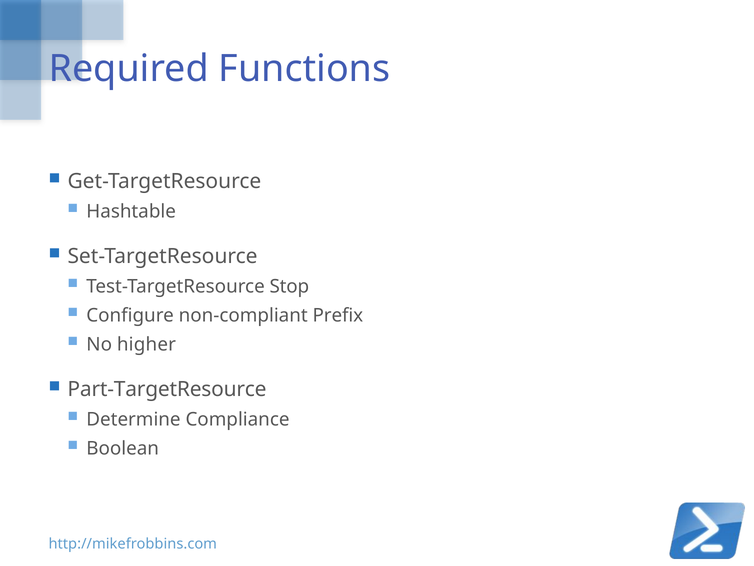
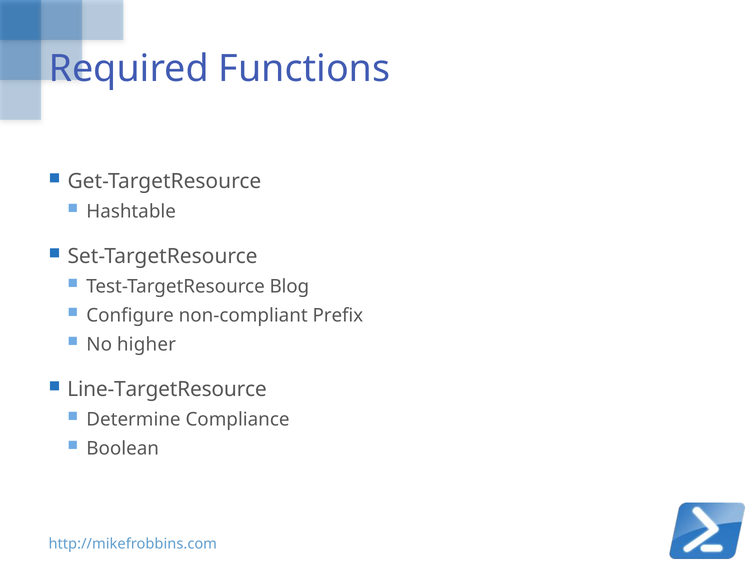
Stop: Stop -> Blog (289, 286)
Part-TargetResource: Part-TargetResource -> Line-TargetResource (167, 389)
